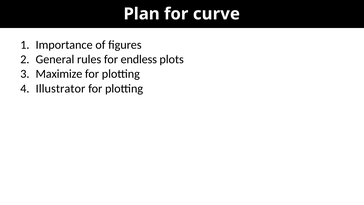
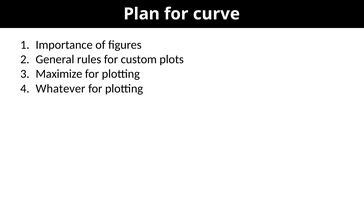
endless: endless -> custom (139, 59)
Illustrator: Illustrator -> Whatever (61, 88)
